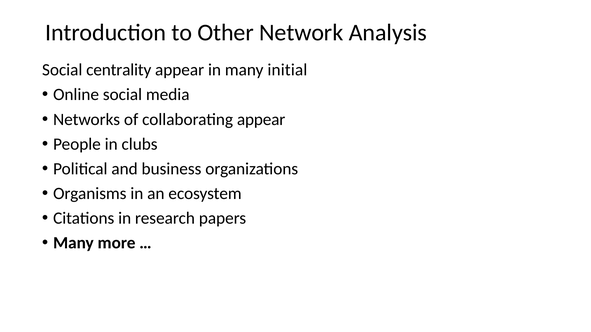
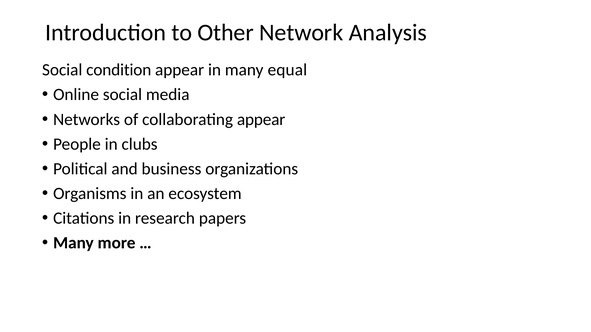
centrality: centrality -> condition (119, 70)
initial: initial -> equal (287, 70)
